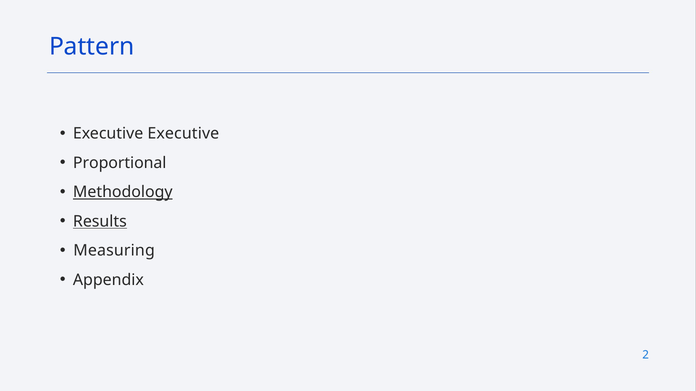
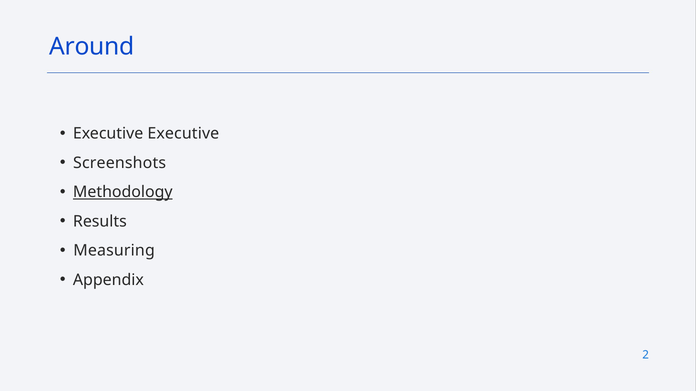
Pattern: Pattern -> Around (92, 46)
Proportional: Proportional -> Screenshots (120, 163)
Results underline: present -> none (100, 222)
